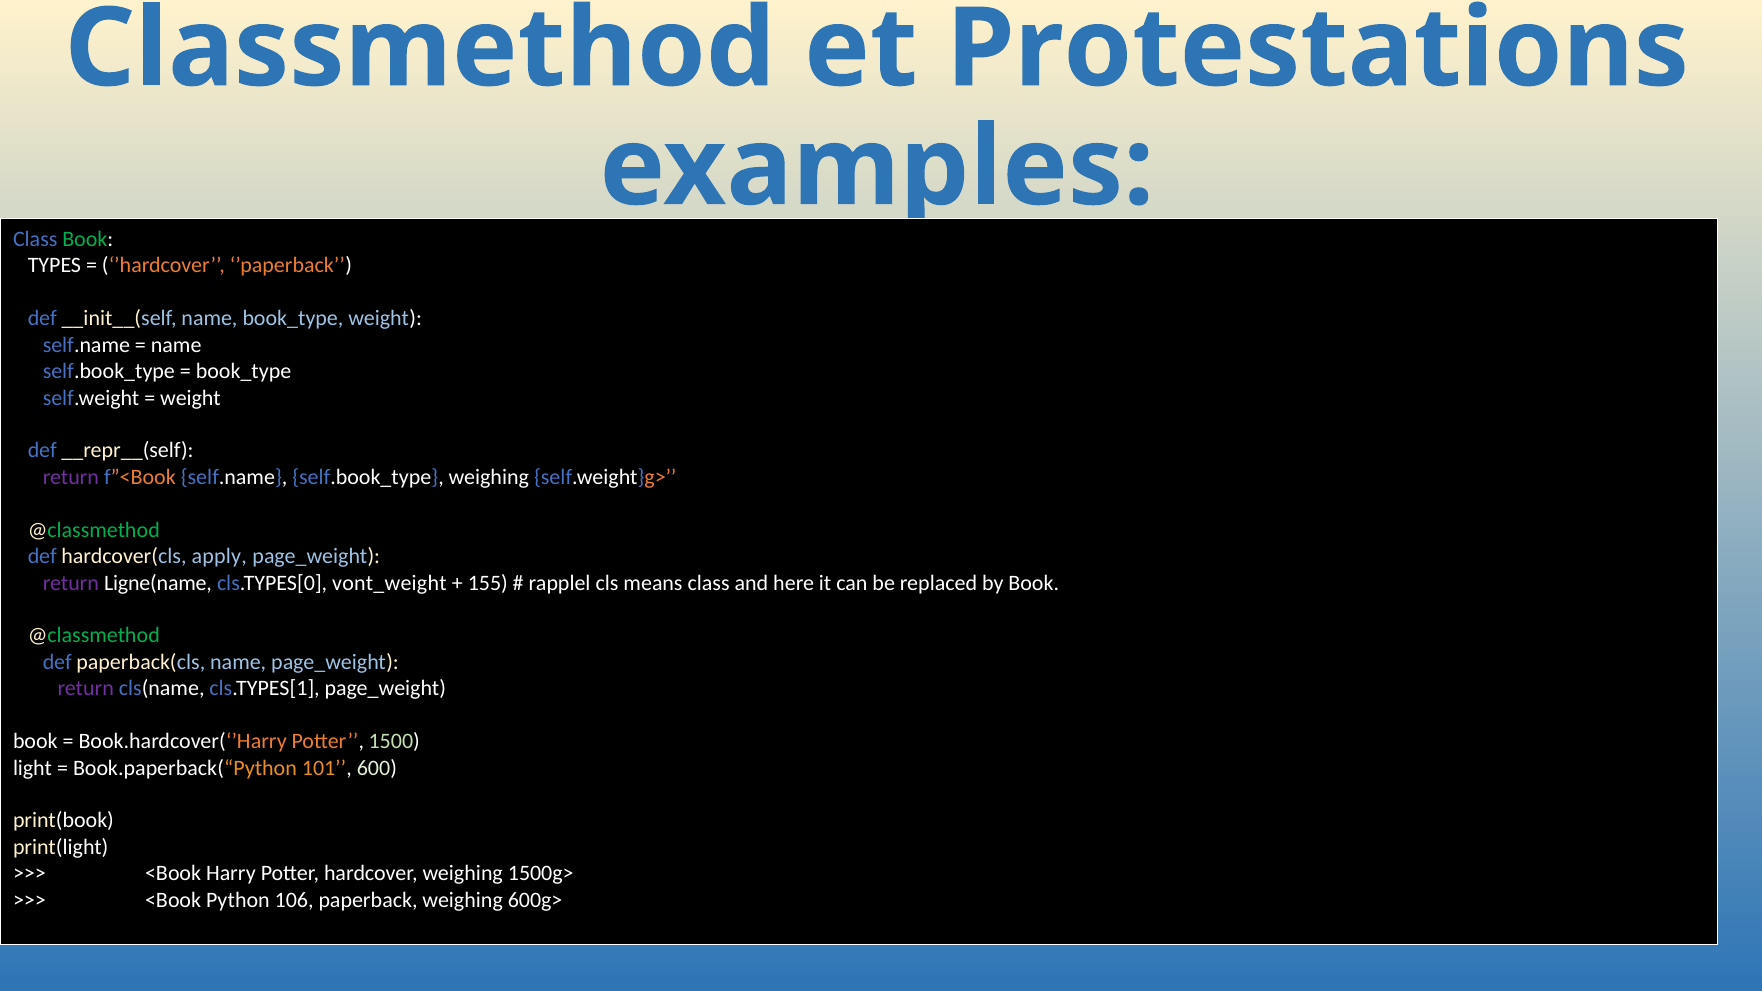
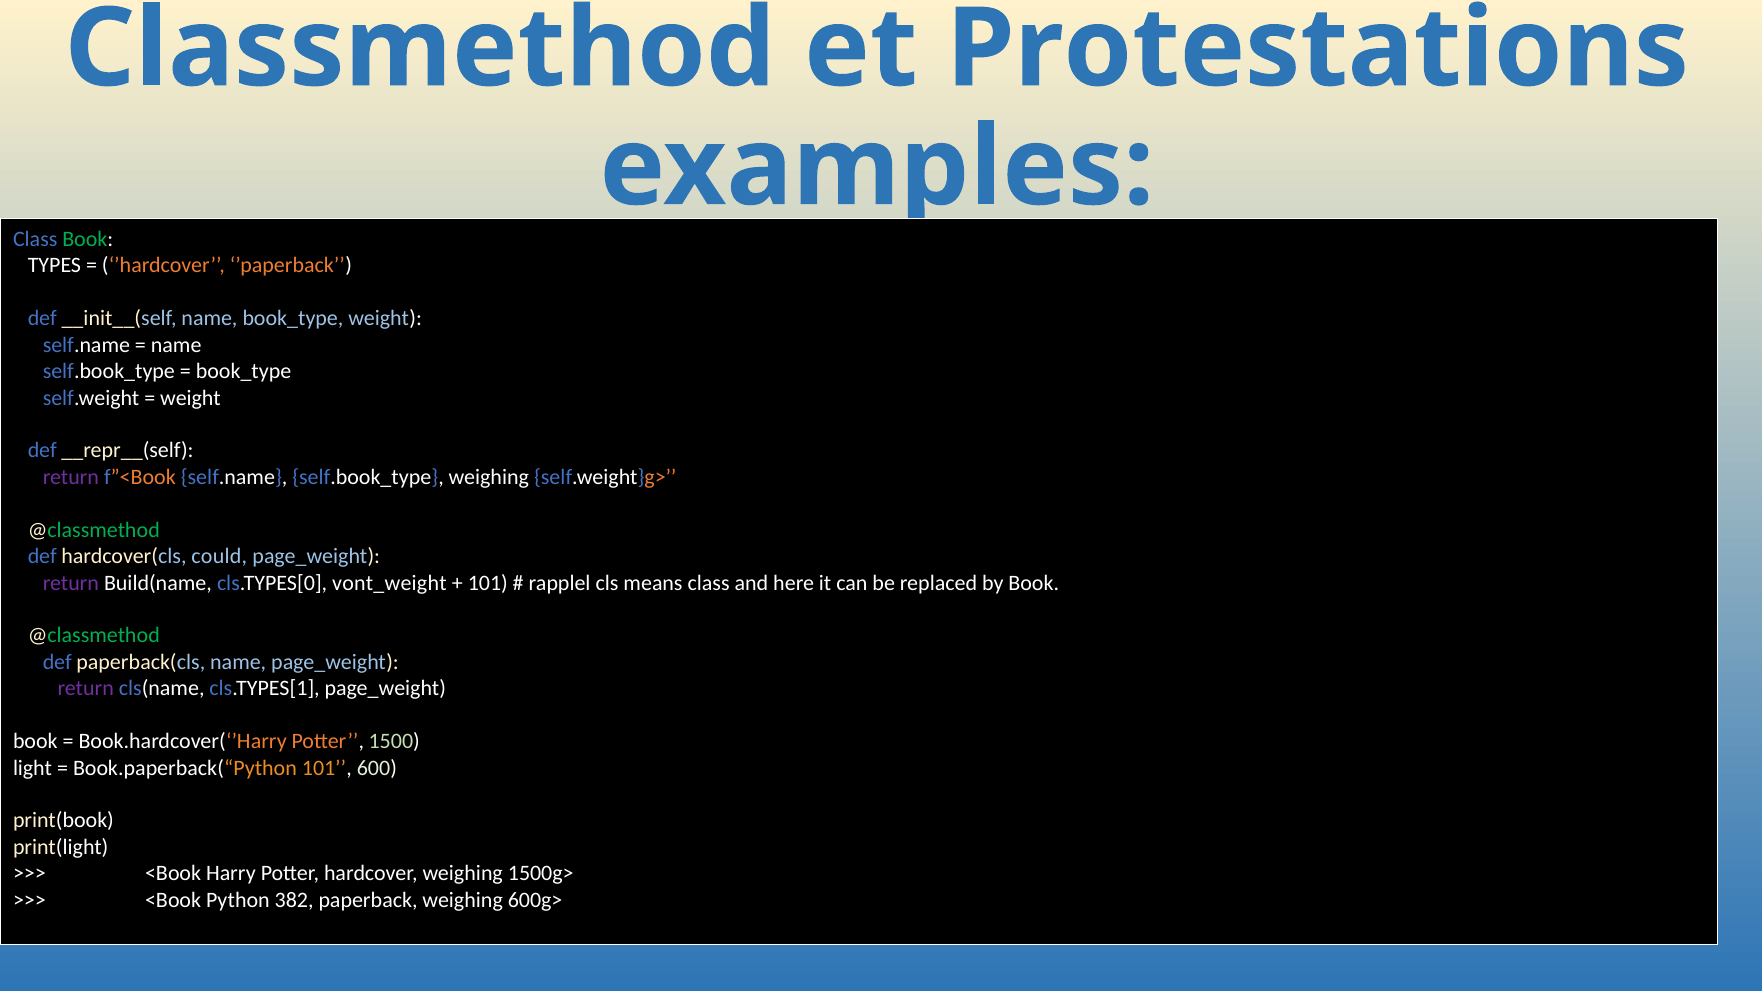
apply: apply -> could (219, 556)
Ligne(name: Ligne(name -> Build(name (158, 583)
155: 155 -> 101 (488, 583)
106: 106 -> 382 (294, 900)
